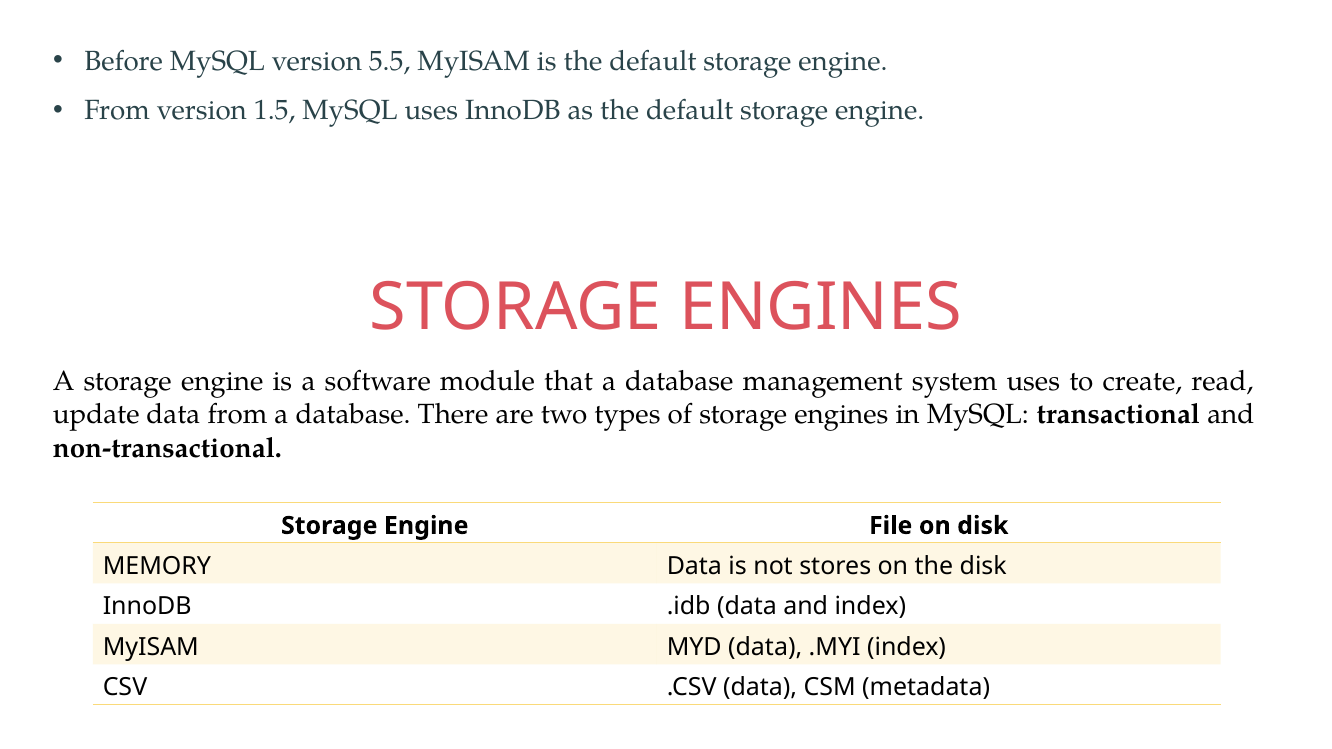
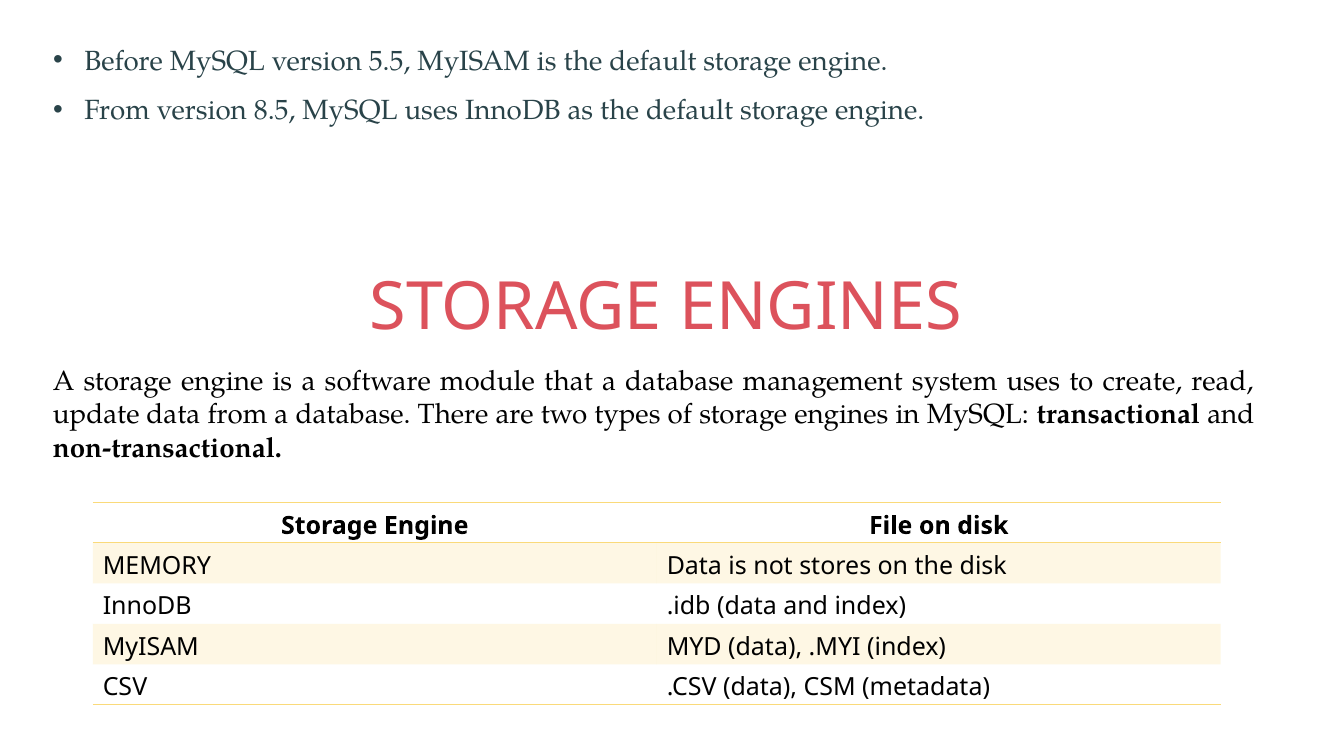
1.5: 1.5 -> 8.5 (275, 111)
